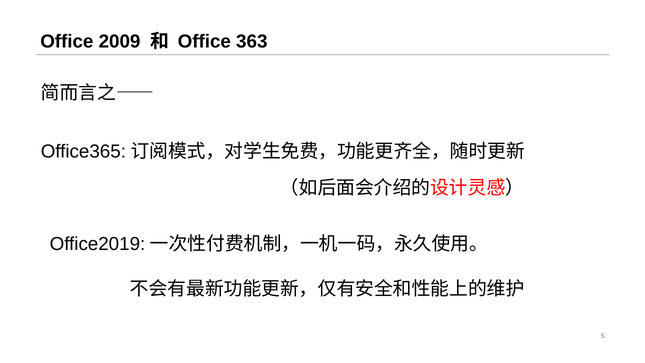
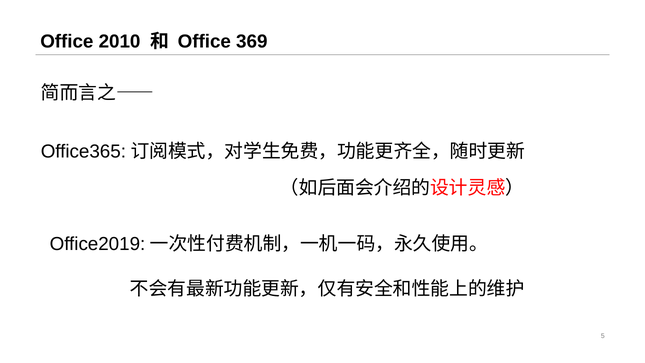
2009: 2009 -> 2010 (120, 42)
363: 363 -> 369 (252, 42)
